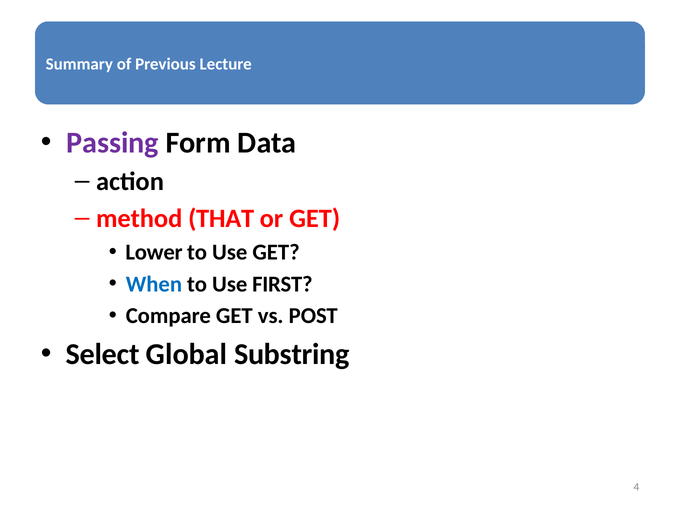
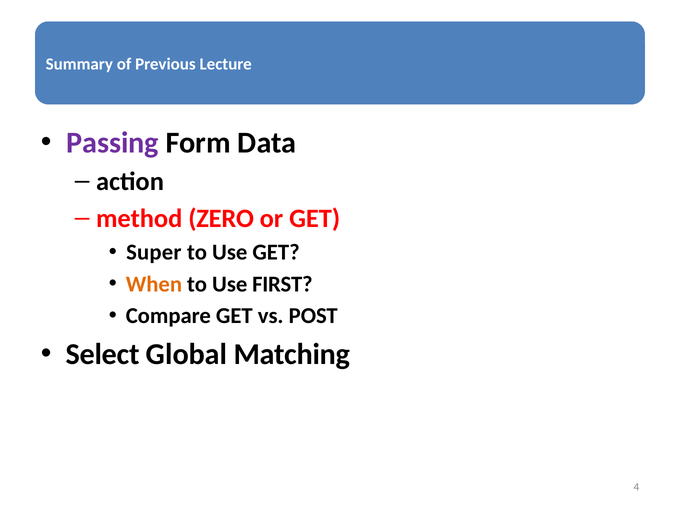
THAT: THAT -> ZERO (221, 219)
Lower: Lower -> Super (154, 252)
When colour: blue -> orange (154, 284)
Substring: Substring -> Matching (292, 354)
